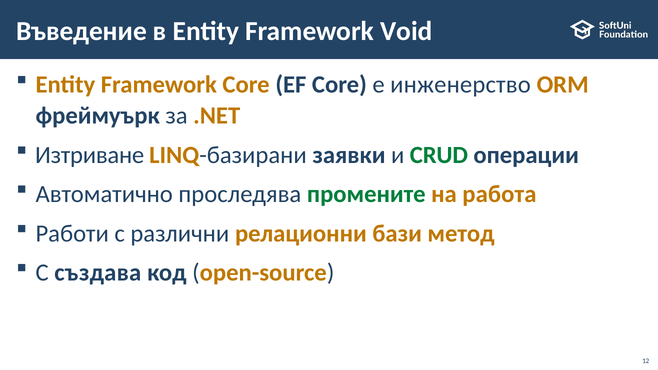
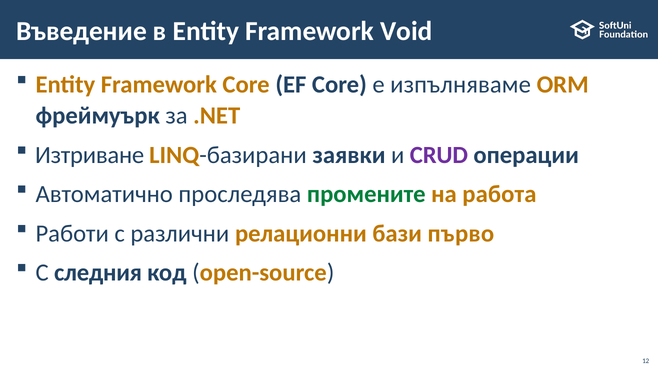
инженерство: инженерство -> изпълняваме (461, 85)
CRUD colour: green -> purple (439, 155)
метод: метод -> първо (461, 234)
създава: създава -> следния (98, 273)
